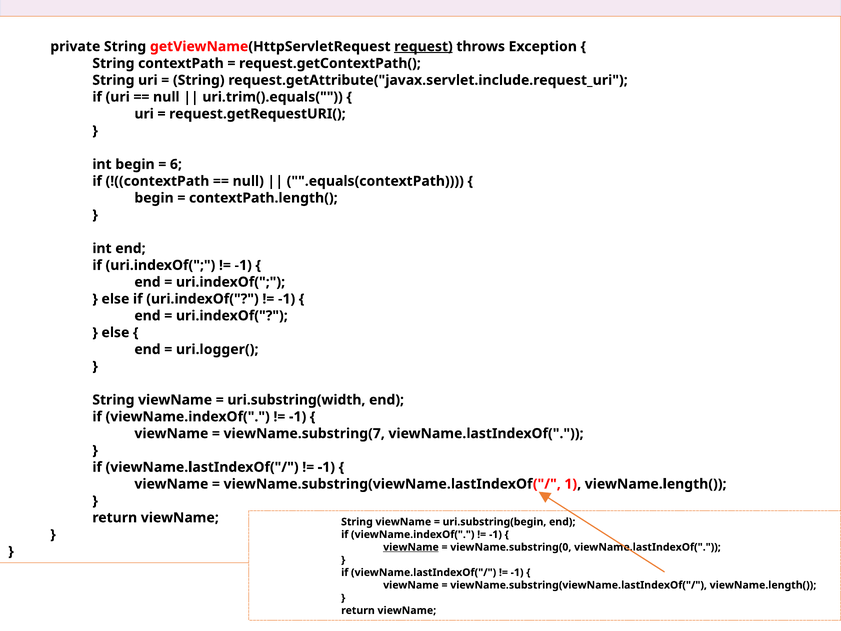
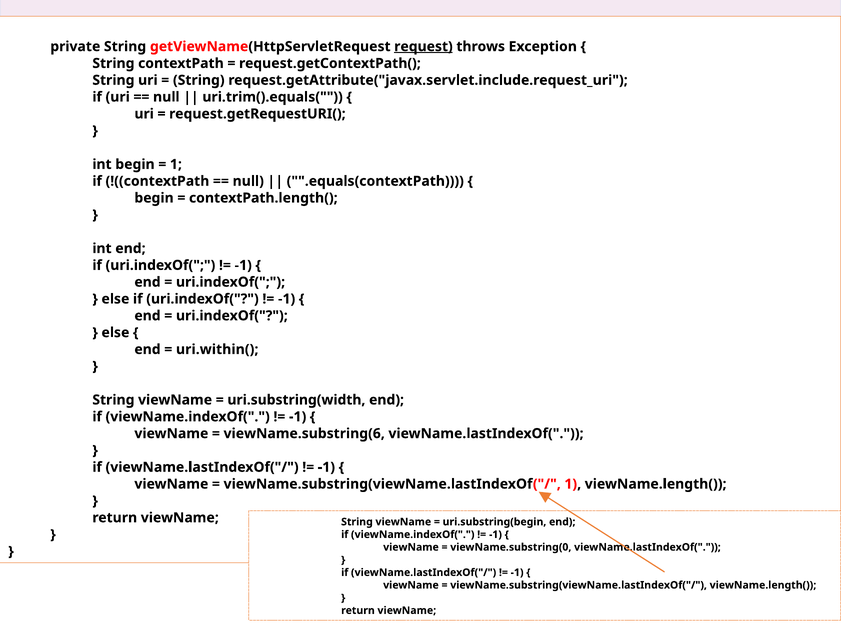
6: 6 -> 1 (176, 164)
uri.logger(: uri.logger( -> uri.within( (217, 349)
viewName.substring(7: viewName.substring(7 -> viewName.substring(6 (304, 433)
viewName underline: present -> none (411, 547)
